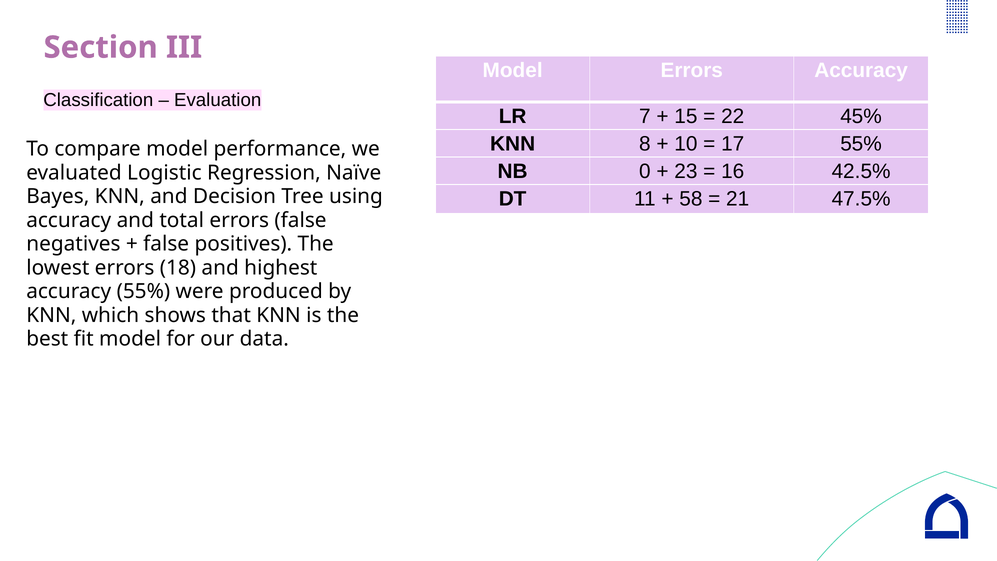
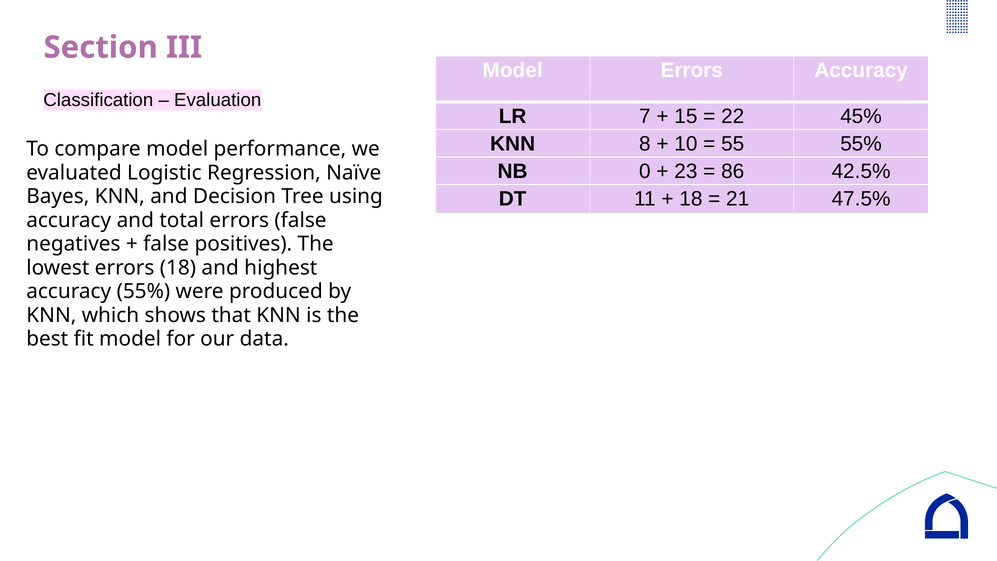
17: 17 -> 55 (733, 144)
16: 16 -> 86 (733, 171)
58: 58 -> 18 (691, 199)
